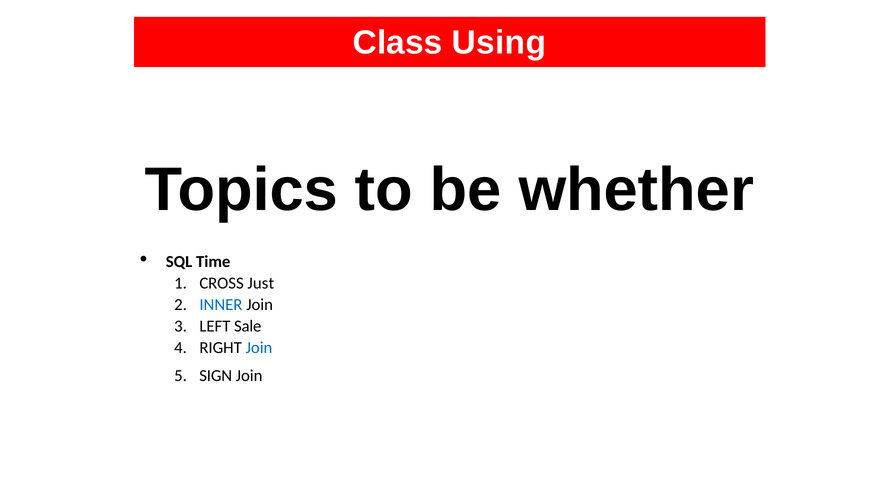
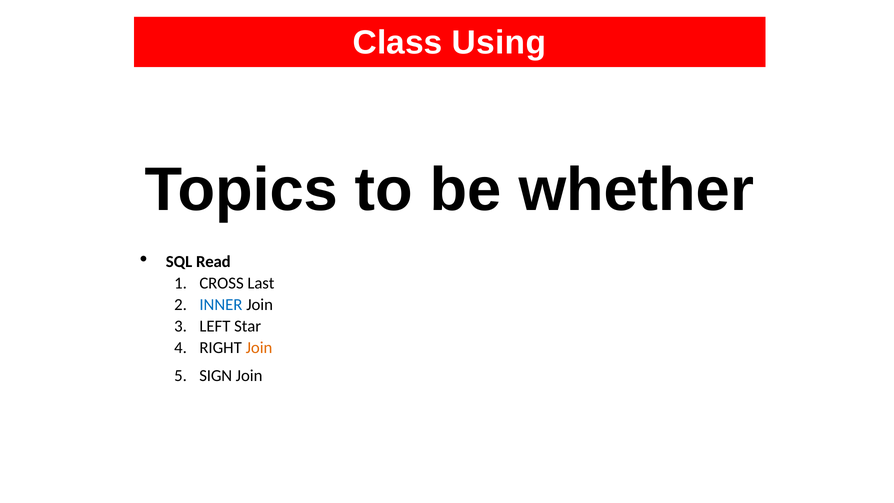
Time: Time -> Read (213, 262)
Just: Just -> Last (261, 283)
Sale: Sale -> Star (248, 326)
Join colour: blue -> orange (259, 348)
